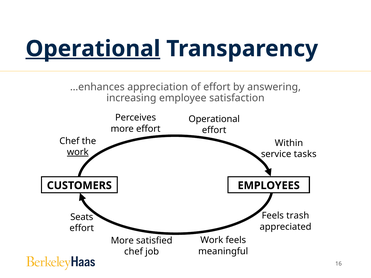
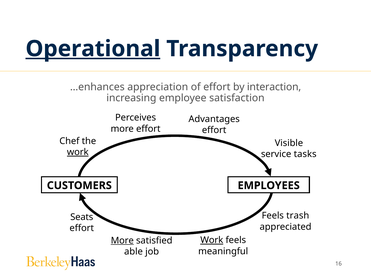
answering: answering -> interaction (274, 87)
Operational: Operational -> Advantages (214, 119)
Within: Within -> Visible (289, 143)
Work underline: none -> present (212, 240)
More underline: none -> present (122, 241)
chef: chef -> able (134, 252)
